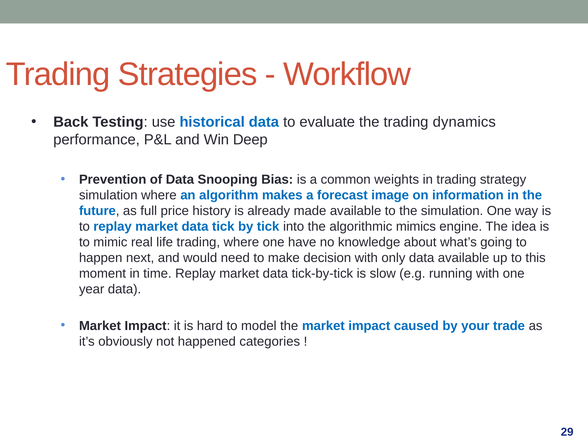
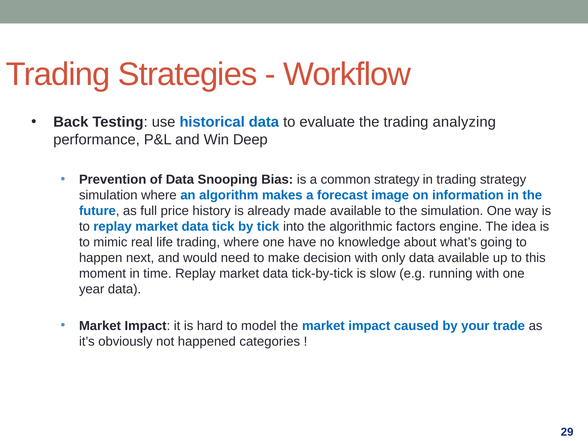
dynamics: dynamics -> analyzing (464, 122)
common weights: weights -> strategy (397, 179)
mimics: mimics -> factors (416, 226)
